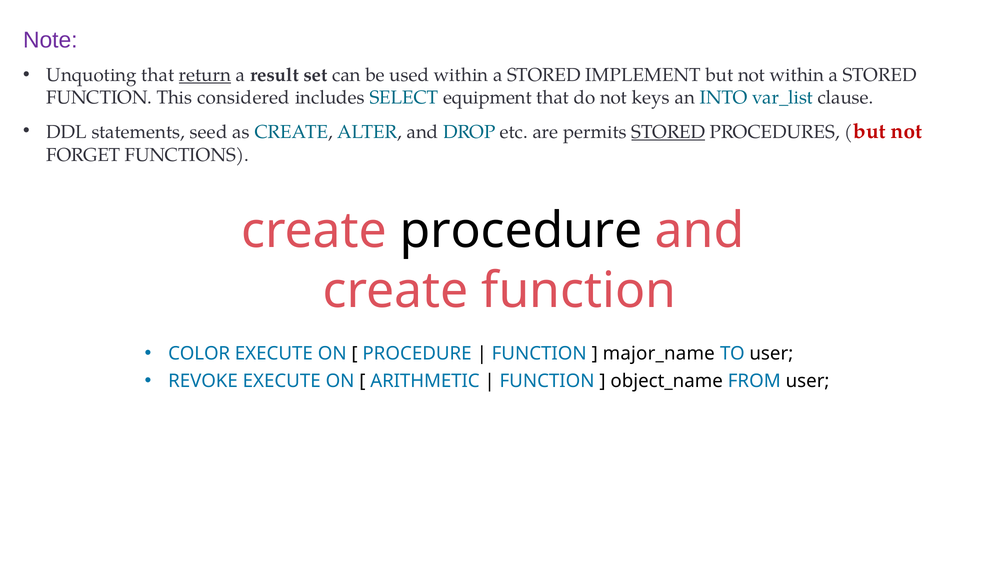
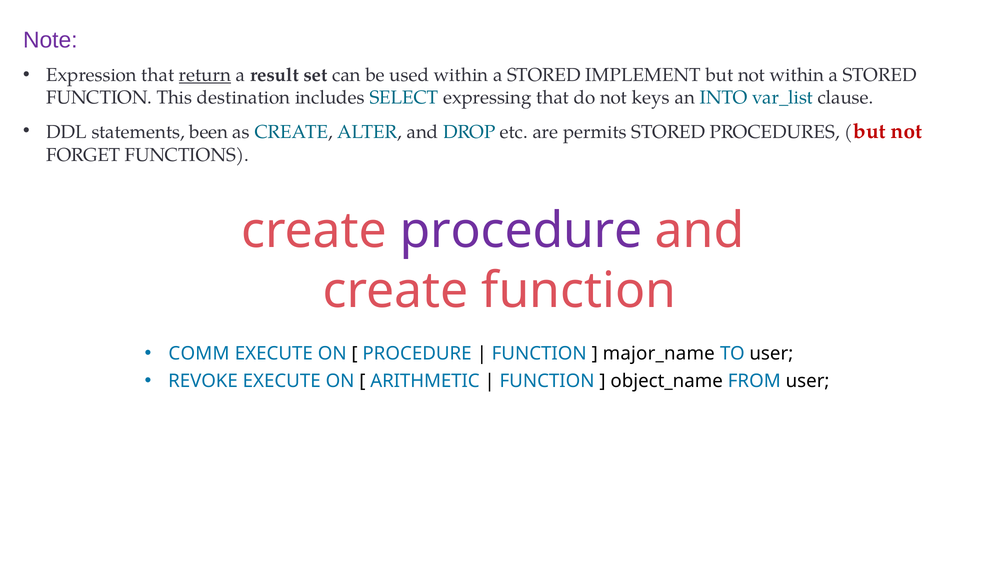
Unquoting: Unquoting -> Expression (92, 75)
considered: considered -> destination (244, 97)
equipment: equipment -> expressing (487, 97)
seed: seed -> been (209, 132)
STORED underline: present -> none (668, 132)
procedure colour: black -> purple (521, 231)
COLOR: COLOR -> COMM (199, 354)
